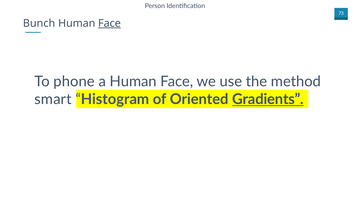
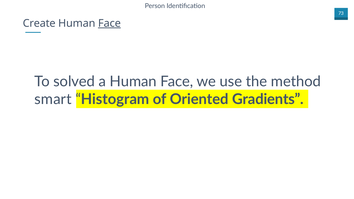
Bunch: Bunch -> Create (39, 23)
phone: phone -> solved (74, 82)
Gradients underline: present -> none (268, 99)
